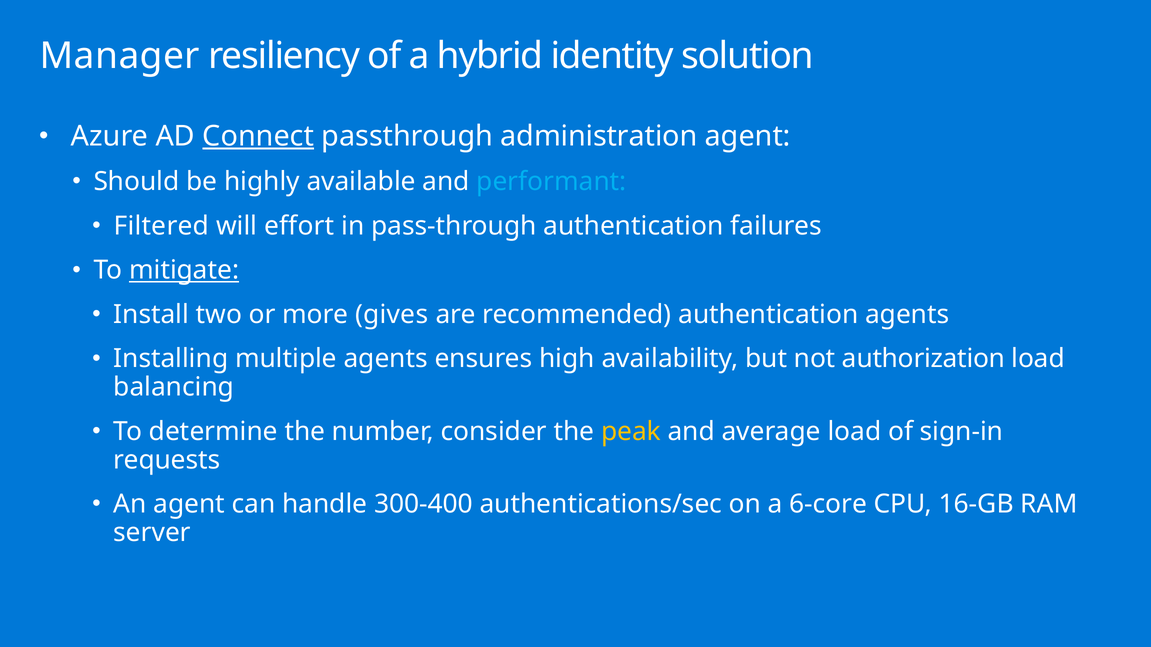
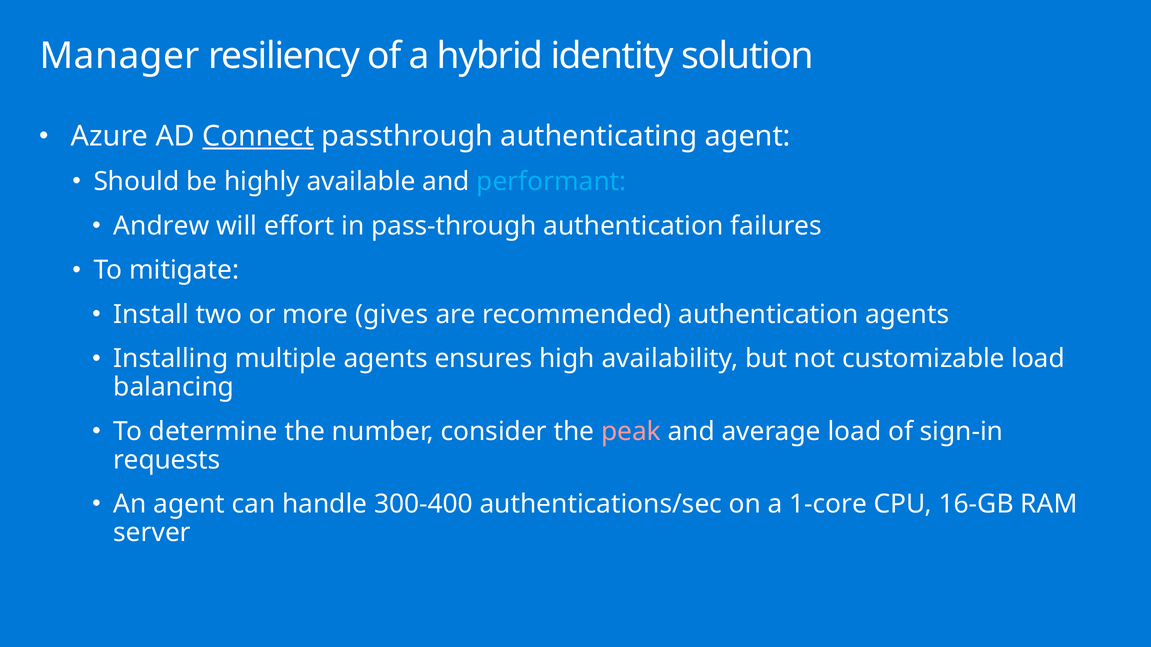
administration: administration -> authenticating (599, 136)
Filtered: Filtered -> Andrew (161, 226)
mitigate underline: present -> none (184, 270)
authorization: authorization -> customizable (924, 359)
peak colour: yellow -> pink (631, 432)
6-core: 6-core -> 1-core (828, 504)
